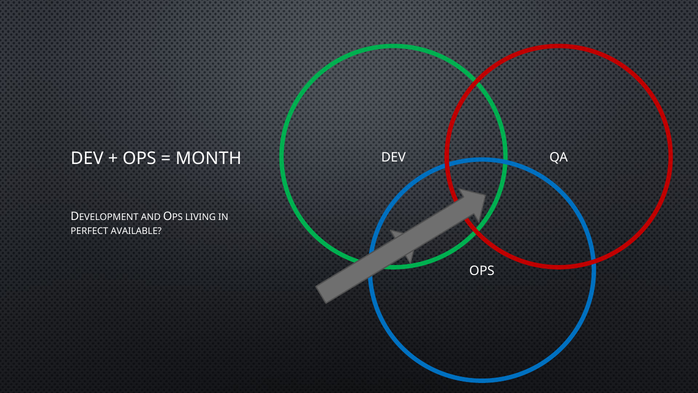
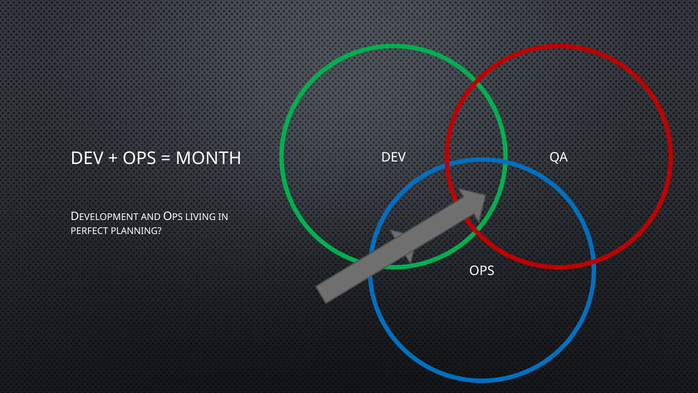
AVAILABLE: AVAILABLE -> PLANNING (136, 231)
